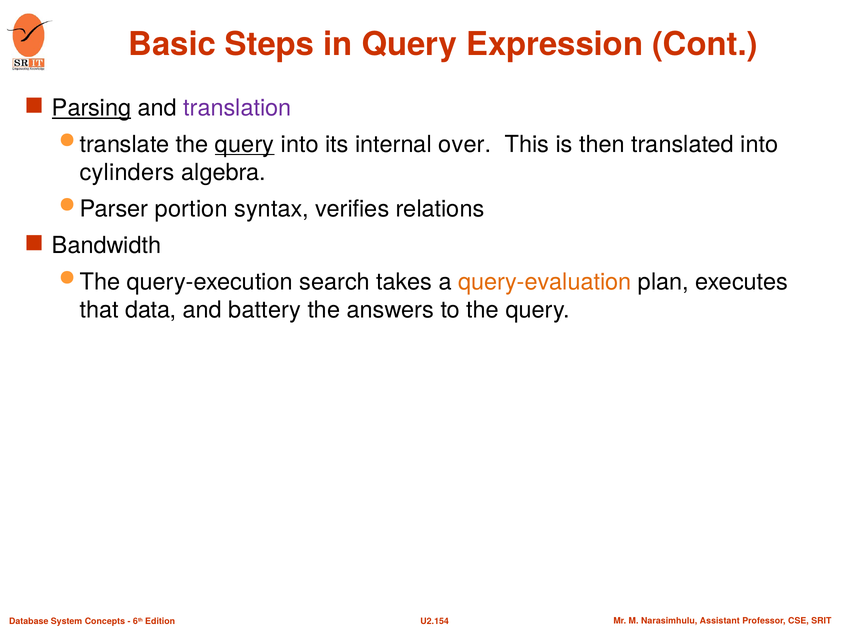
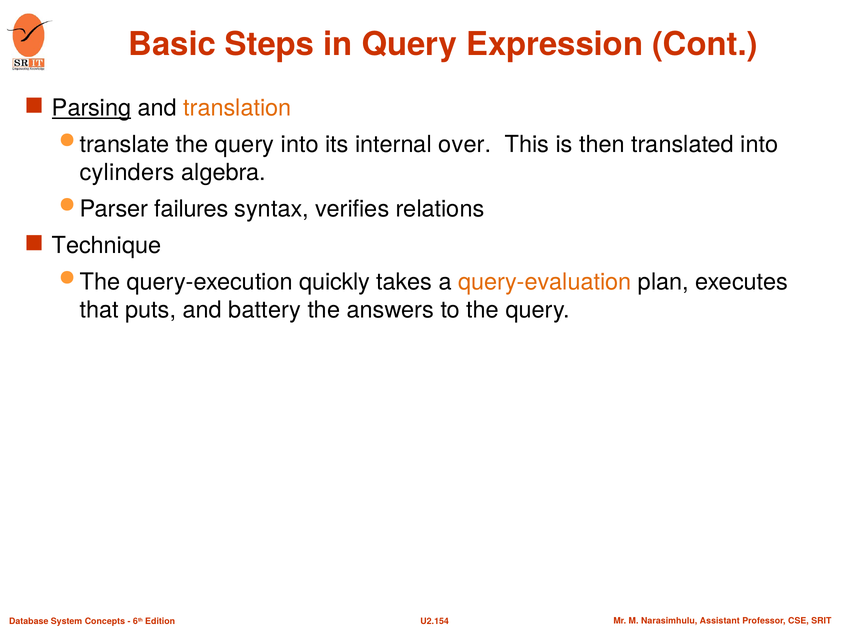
translation colour: purple -> orange (237, 108)
query underline: present -> none (245, 144)
portion: portion -> failures (191, 209)
Bandwidth: Bandwidth -> Technique (107, 245)
search: search -> quickly (335, 282)
data: data -> puts (151, 310)
